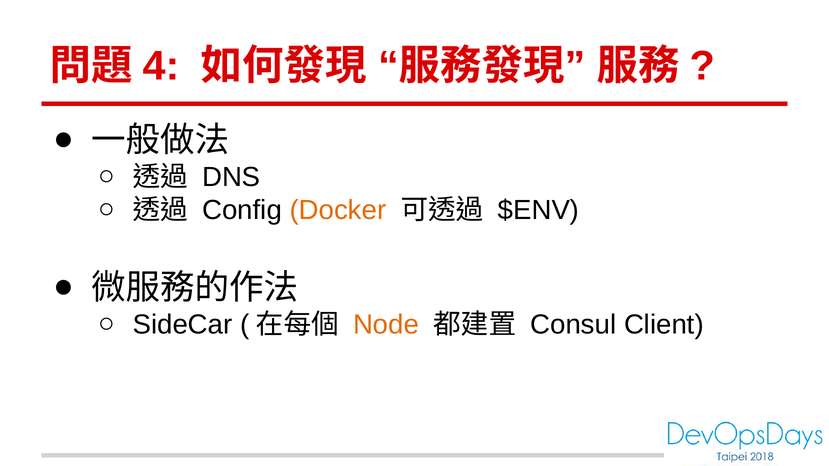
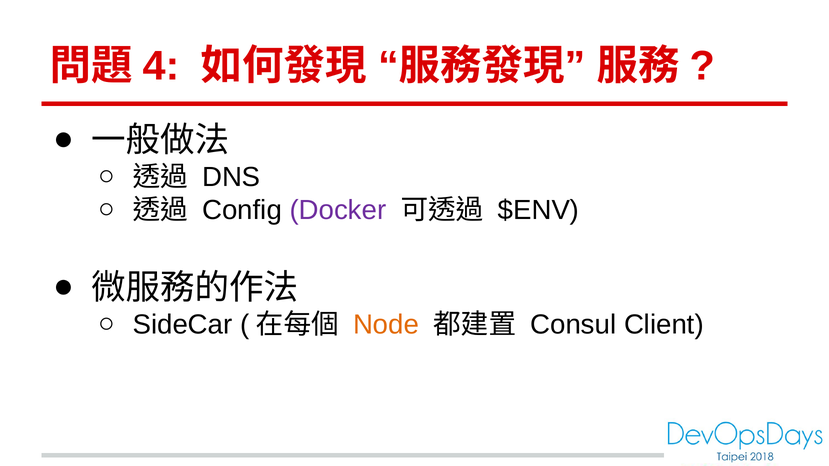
Docker colour: orange -> purple (338, 210)
